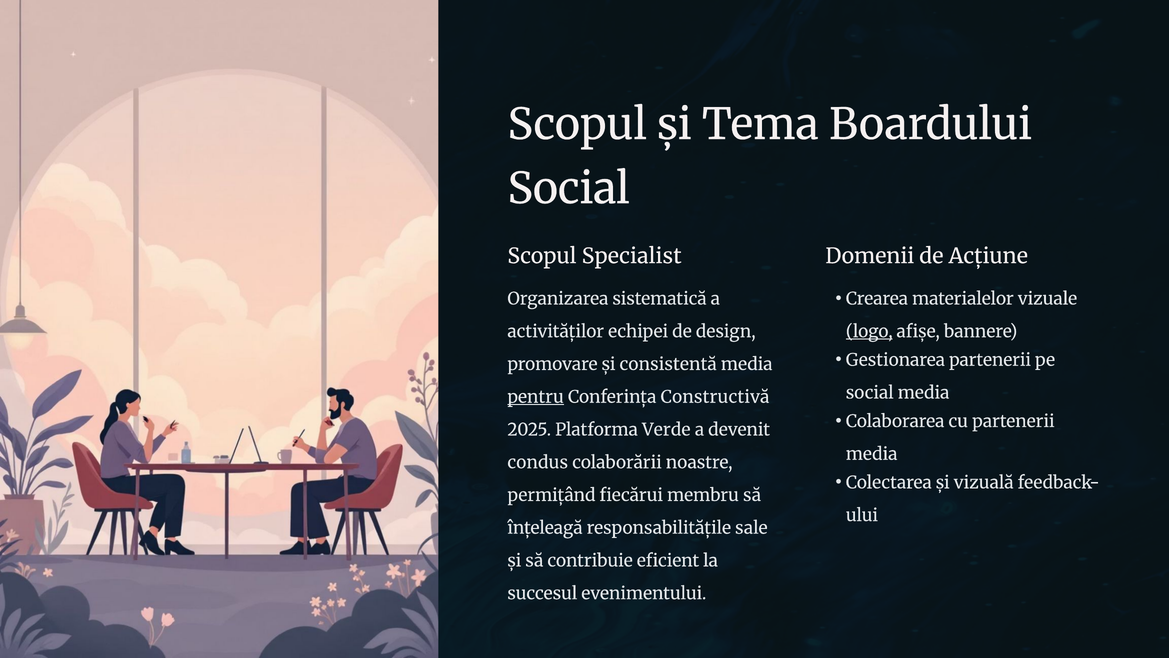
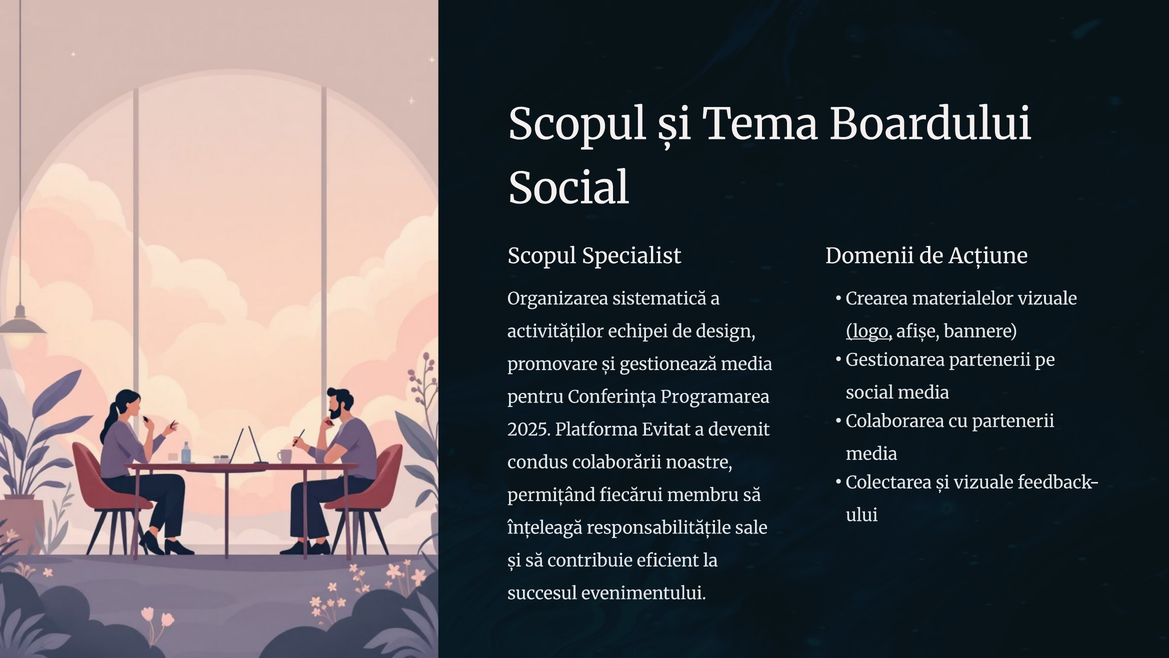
consistentă: consistentă -> gestionează (668, 364)
pentru underline: present -> none (536, 397)
Constructivă: Constructivă -> Programarea (715, 397)
Verde: Verde -> Evitat (666, 430)
și vizuală: vizuală -> vizuale (984, 482)
